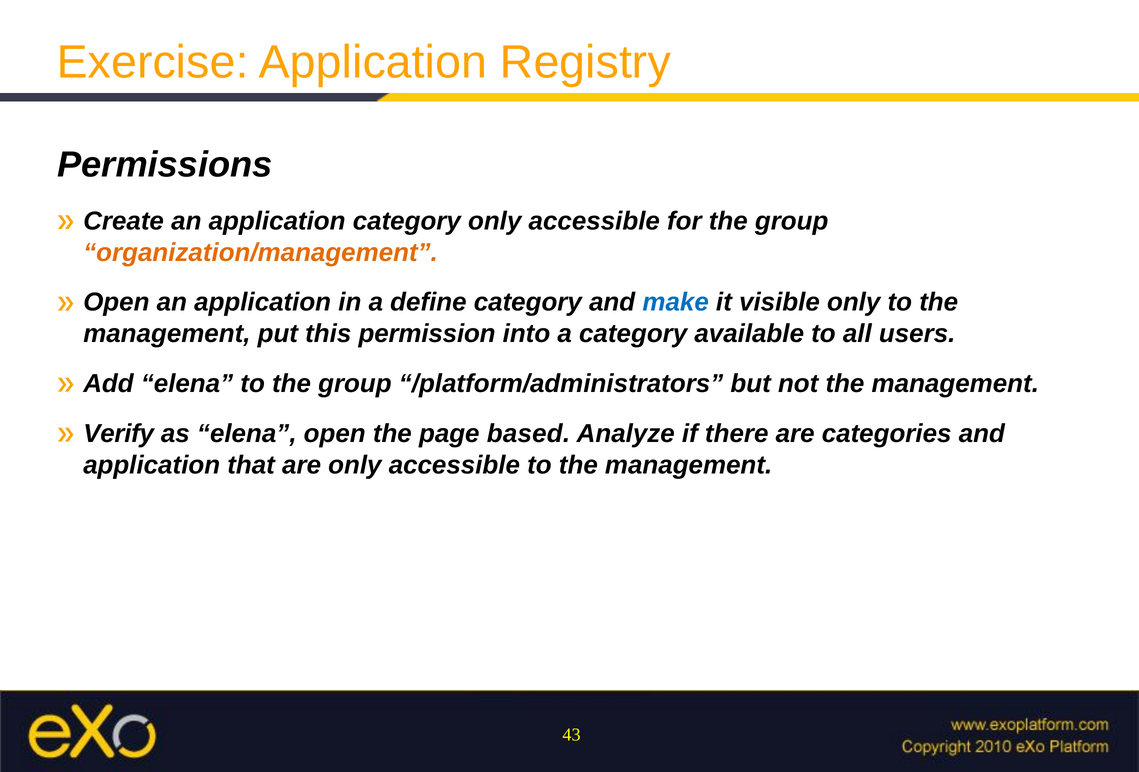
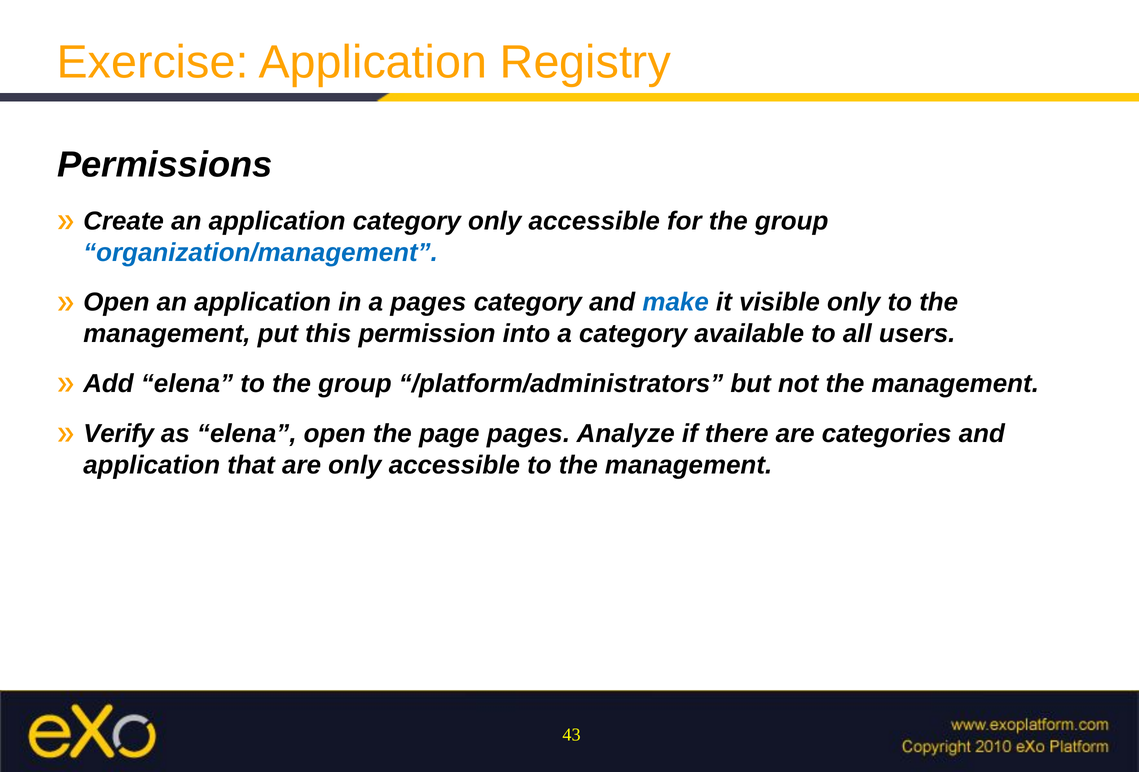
organization/management colour: orange -> blue (261, 252)
a define: define -> pages (428, 302)
page based: based -> pages (528, 433)
